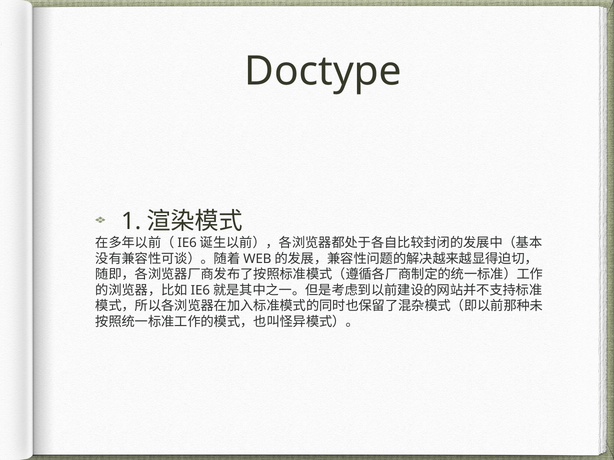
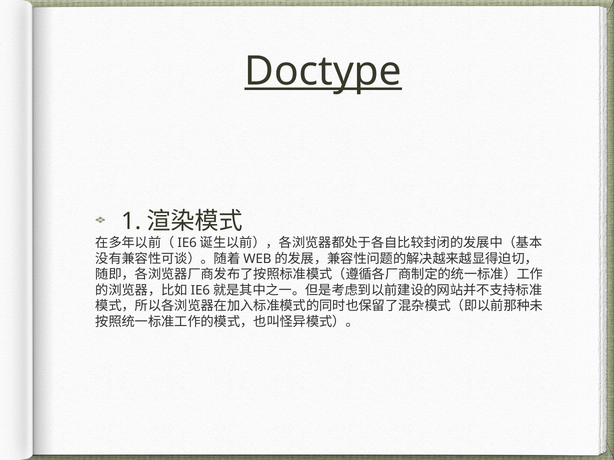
Doctype underline: none -> present (323, 71)
